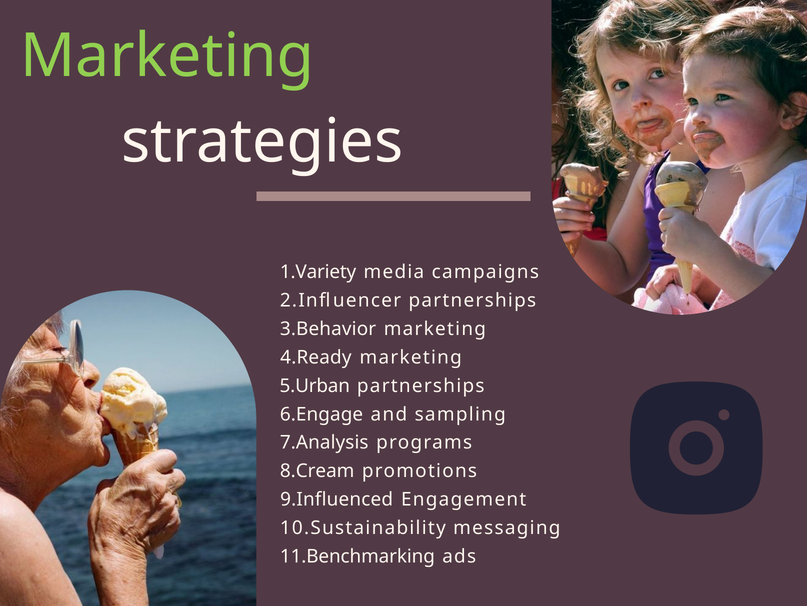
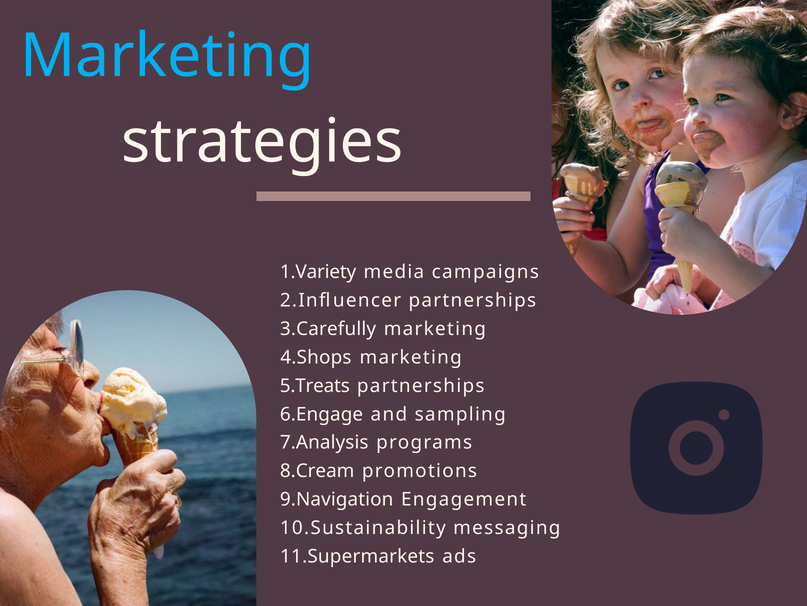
Marketing colour: light green -> light blue (167, 56)
3.Behavior: 3.Behavior -> 3.Carefully (328, 329)
4.Ready: 4.Ready -> 4.Shops (316, 357)
5.Urban: 5.Urban -> 5.Treats (315, 385)
9.Influenced: 9.Influenced -> 9.Navigation (337, 499)
11.Benchmarking: 11.Benchmarking -> 11.Supermarkets (357, 556)
